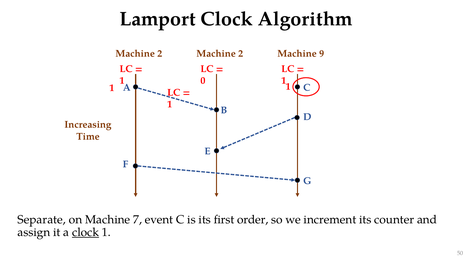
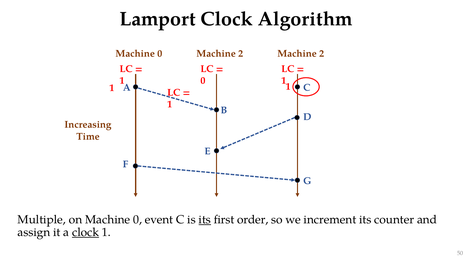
2: 2 -> 0 (160, 54)
9: 9 -> 2 (322, 54)
Separate: Separate -> Multiple (42, 220)
on Machine 7: 7 -> 0 (138, 220)
its underline: none -> present (205, 220)
